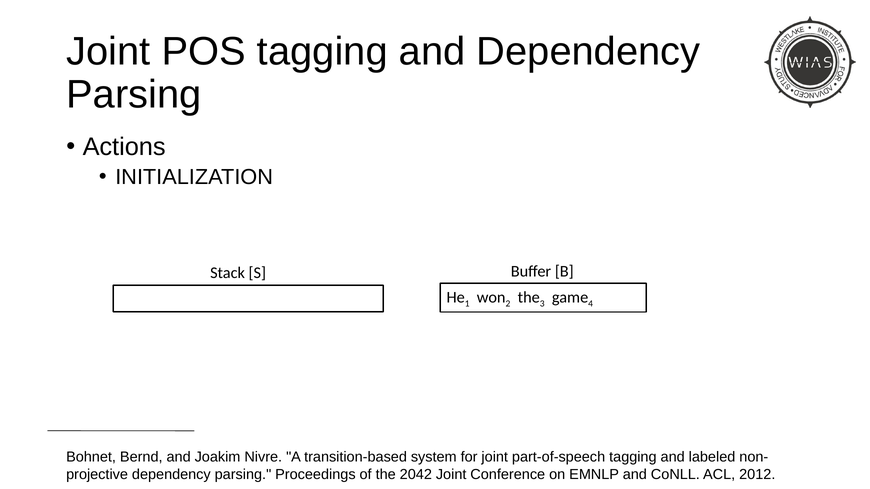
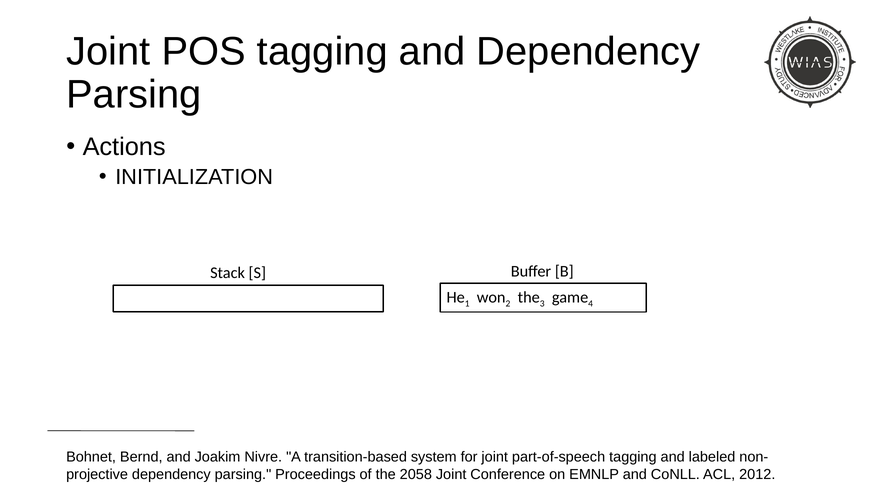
2042: 2042 -> 2058 (416, 475)
